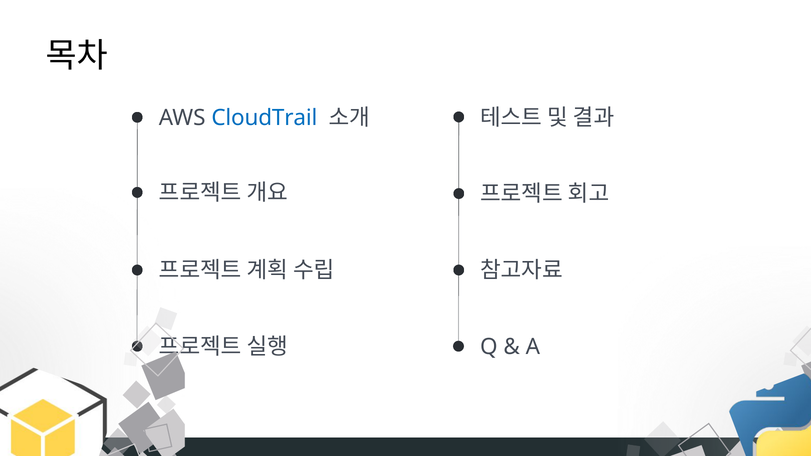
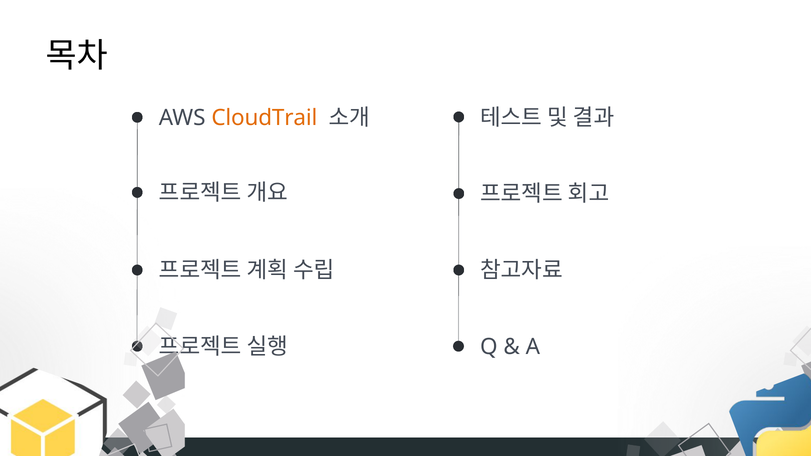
CloudTrail colour: blue -> orange (264, 118)
